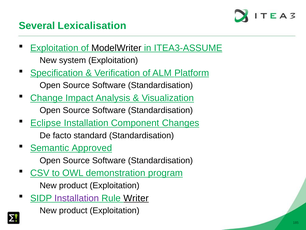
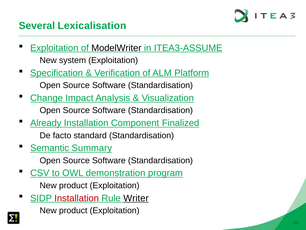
Eclipse: Eclipse -> Already (46, 123)
Changes: Changes -> Finalized (181, 123)
Approved: Approved -> Summary (92, 148)
Installation colour: purple -> red (77, 198)
